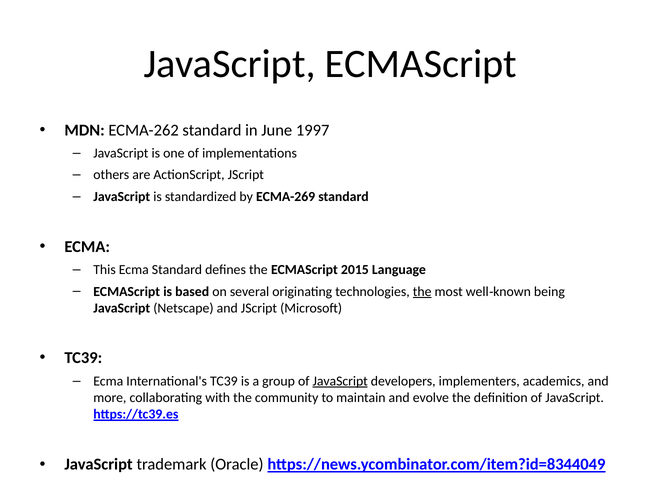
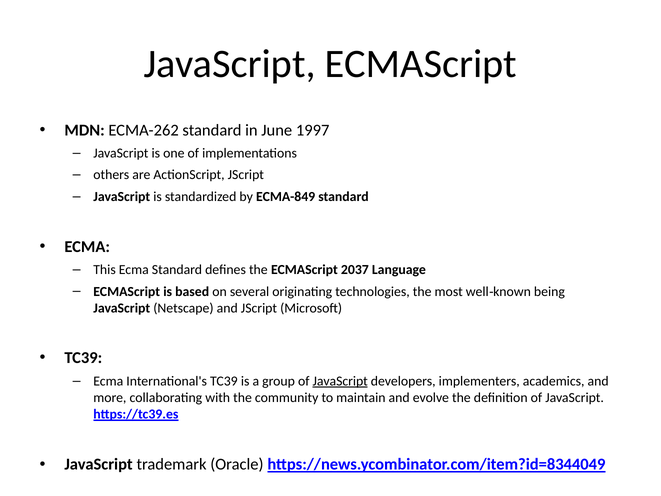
ECMA-269: ECMA-269 -> ECMA-849 (286, 197)
2015: 2015 -> 2037 (355, 270)
the underline: present -> none (422, 291)
